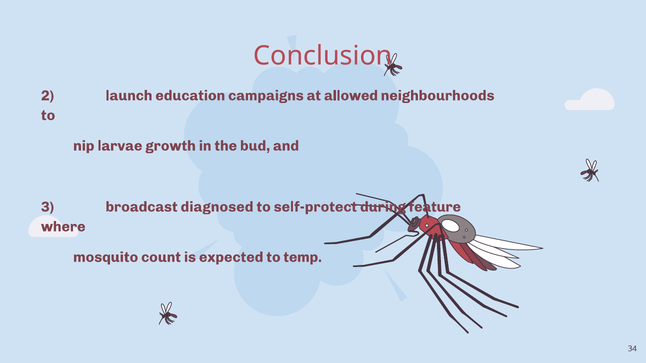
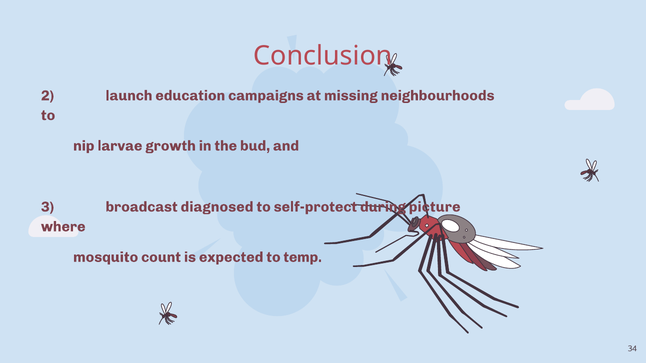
allowed: allowed -> missing (351, 96)
feature: feature -> picture (435, 207)
